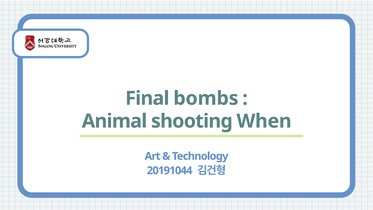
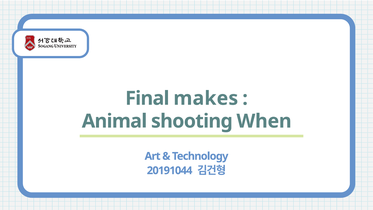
bombs: bombs -> makes (206, 98)
